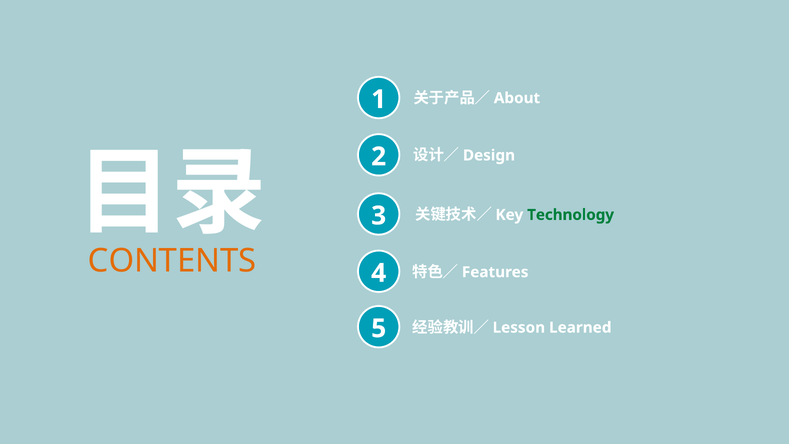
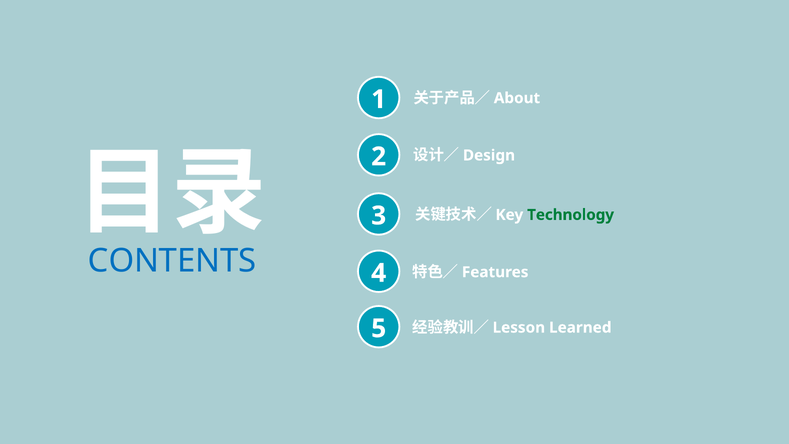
CONTENTS colour: orange -> blue (172, 261)
